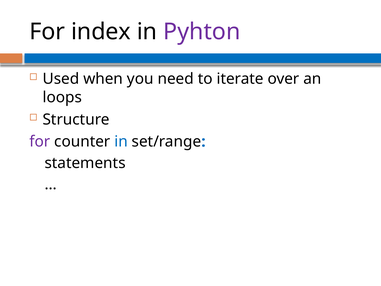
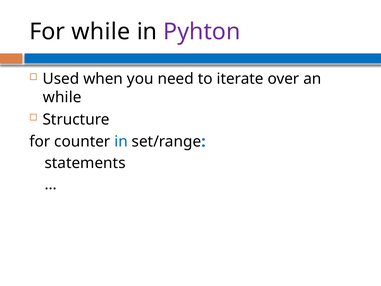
For index: index -> while (101, 32)
loops: loops -> while (62, 97)
for colour: purple -> black (40, 142)
